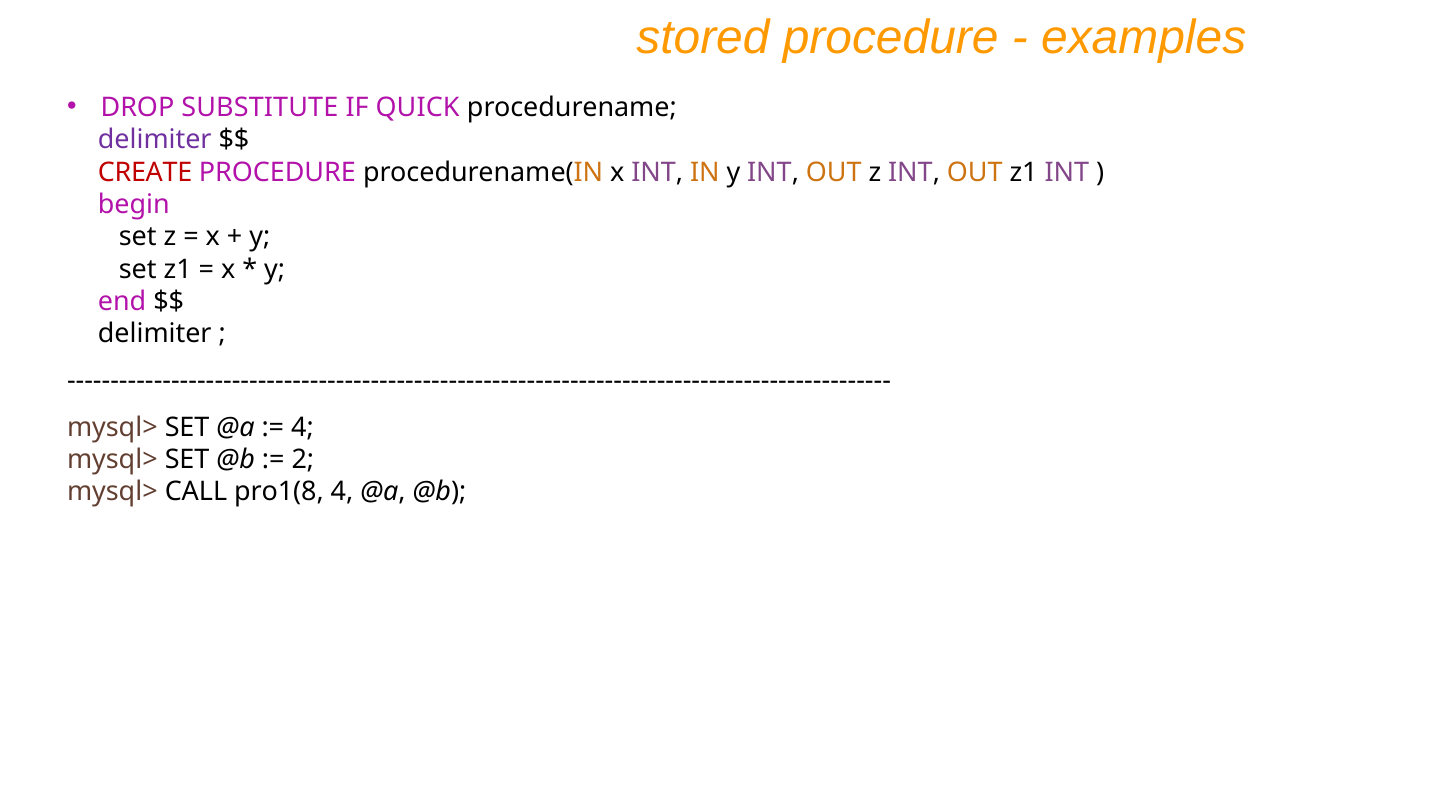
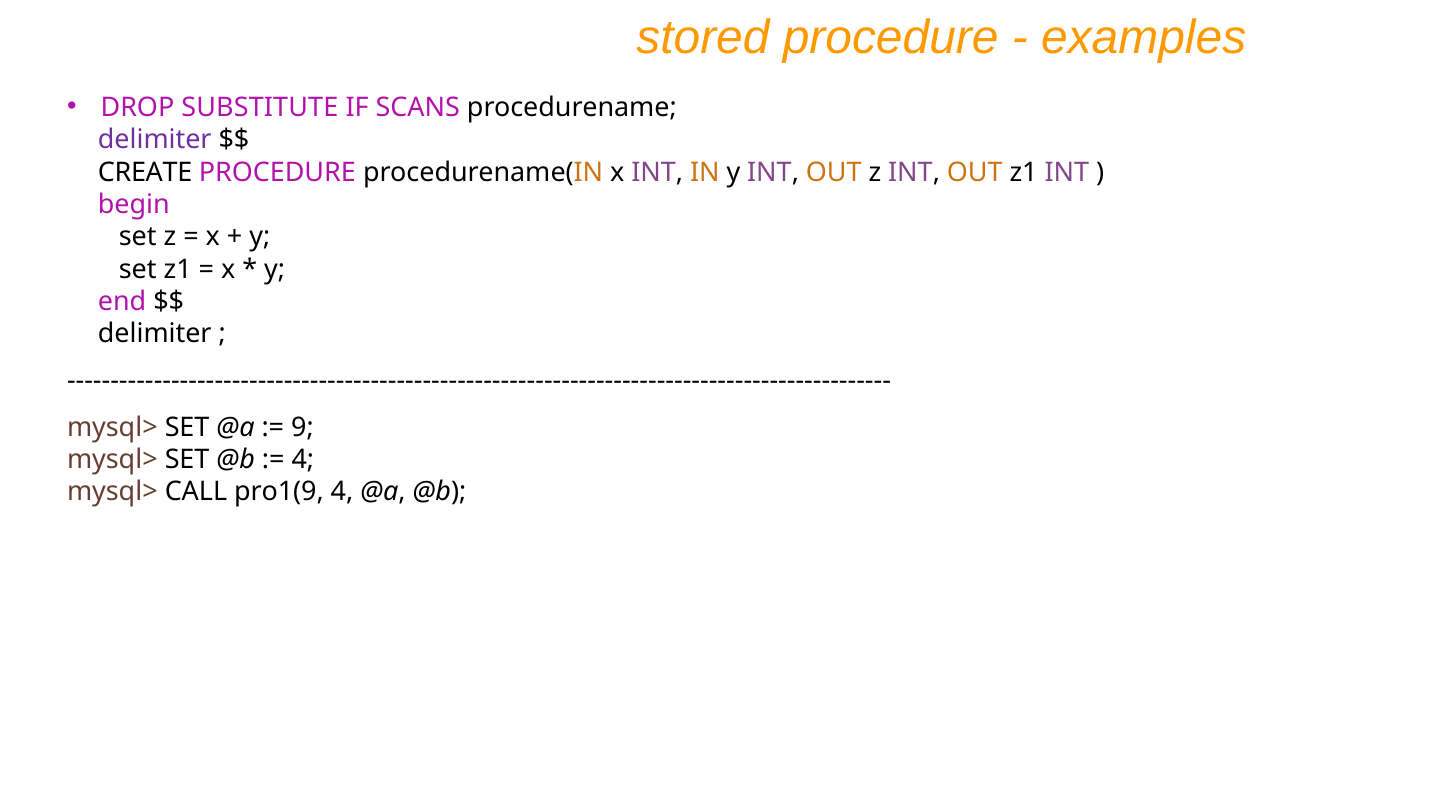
QUICK: QUICK -> SCANS (418, 107)
CREATE colour: red -> black (145, 172)
4: 4 -> 9 (302, 427)
2: 2 -> 4 (303, 459)
pro1(8: pro1(8 -> pro1(9 (279, 492)
